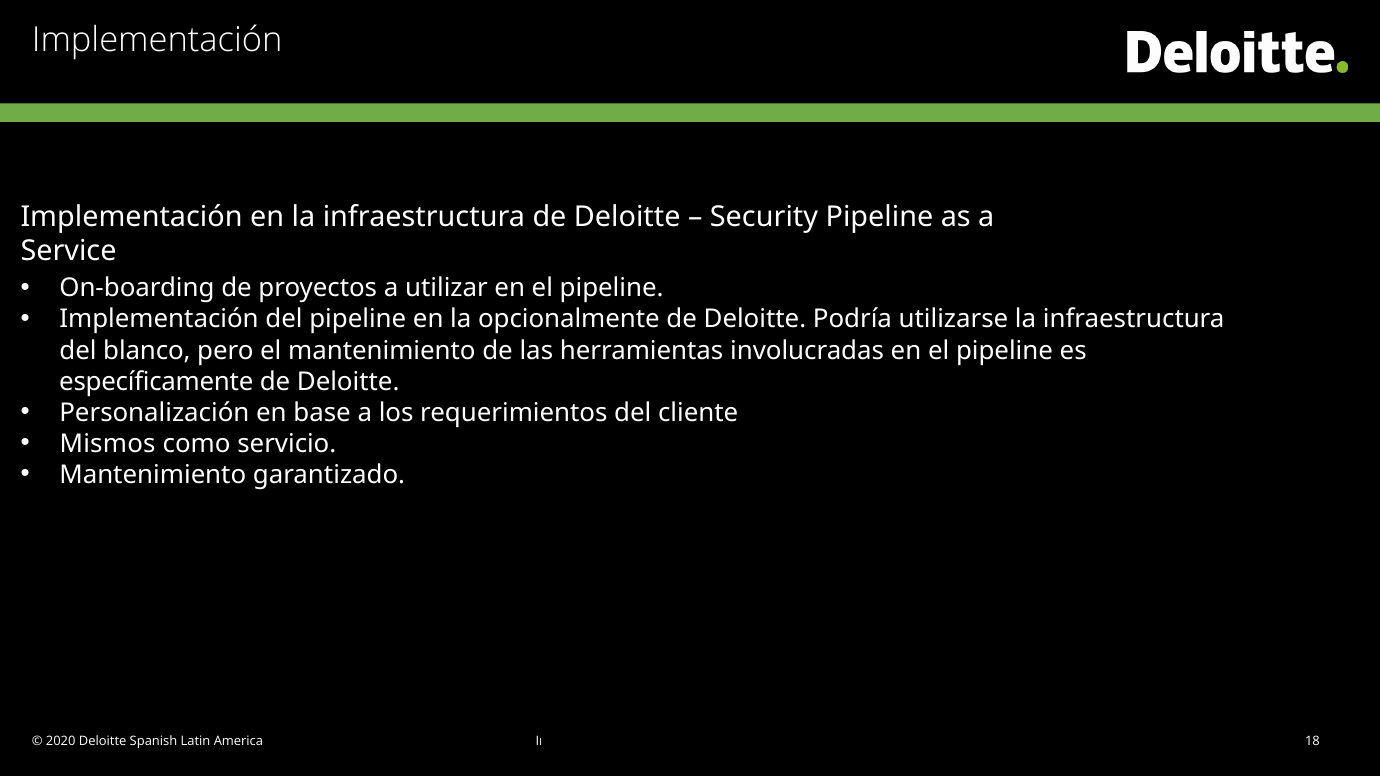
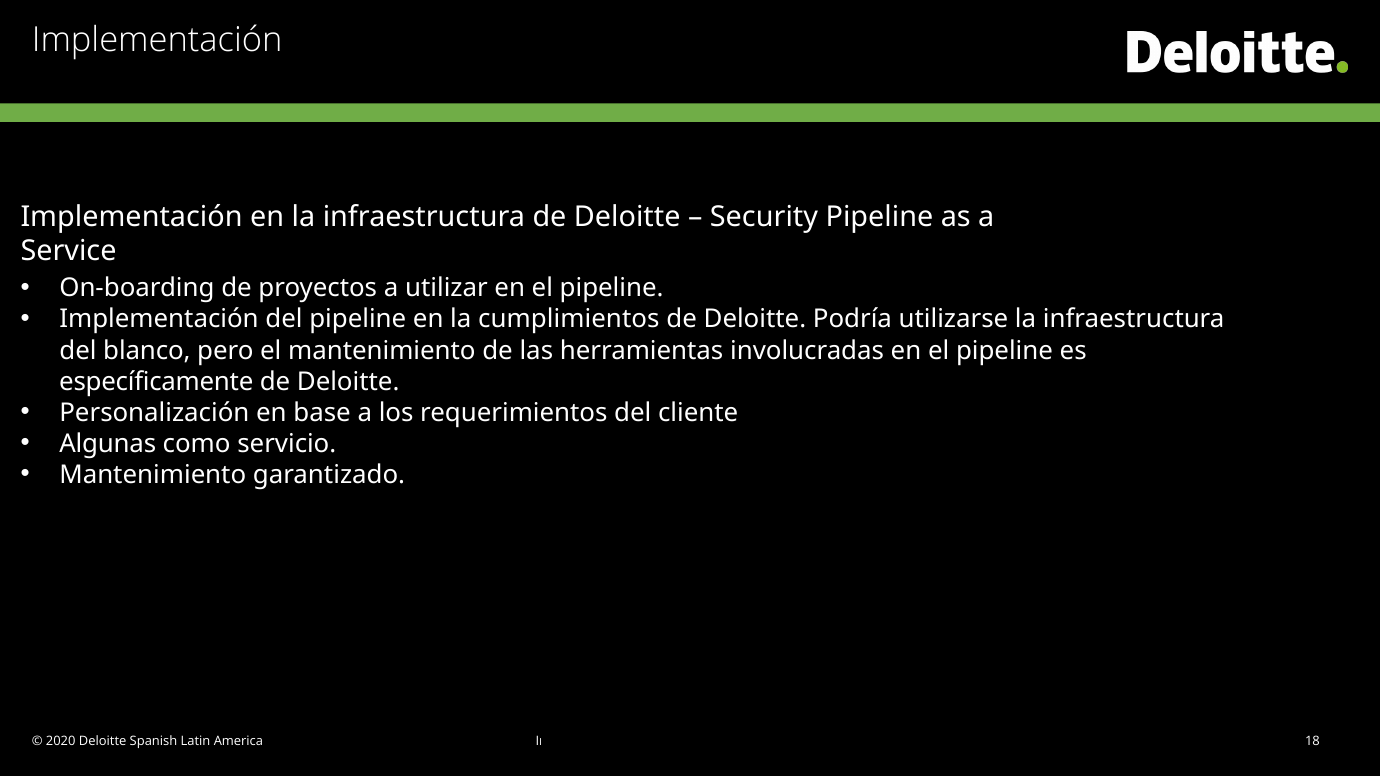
opcionalmente: opcionalmente -> cumplimientos (569, 320)
Mismos: Mismos -> Algunas (108, 444)
